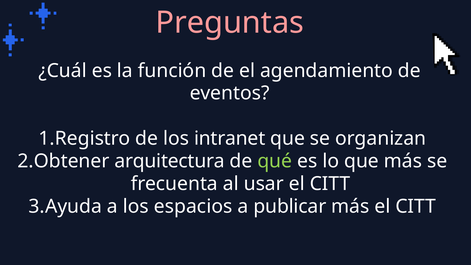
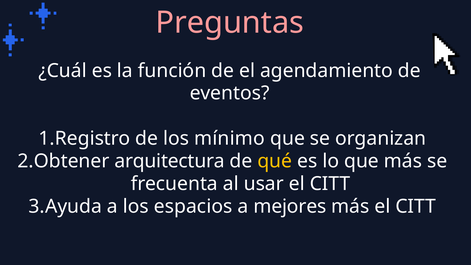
intranet: intranet -> mínimo (230, 138)
qué colour: light green -> yellow (275, 161)
publicar: publicar -> mejores (290, 206)
